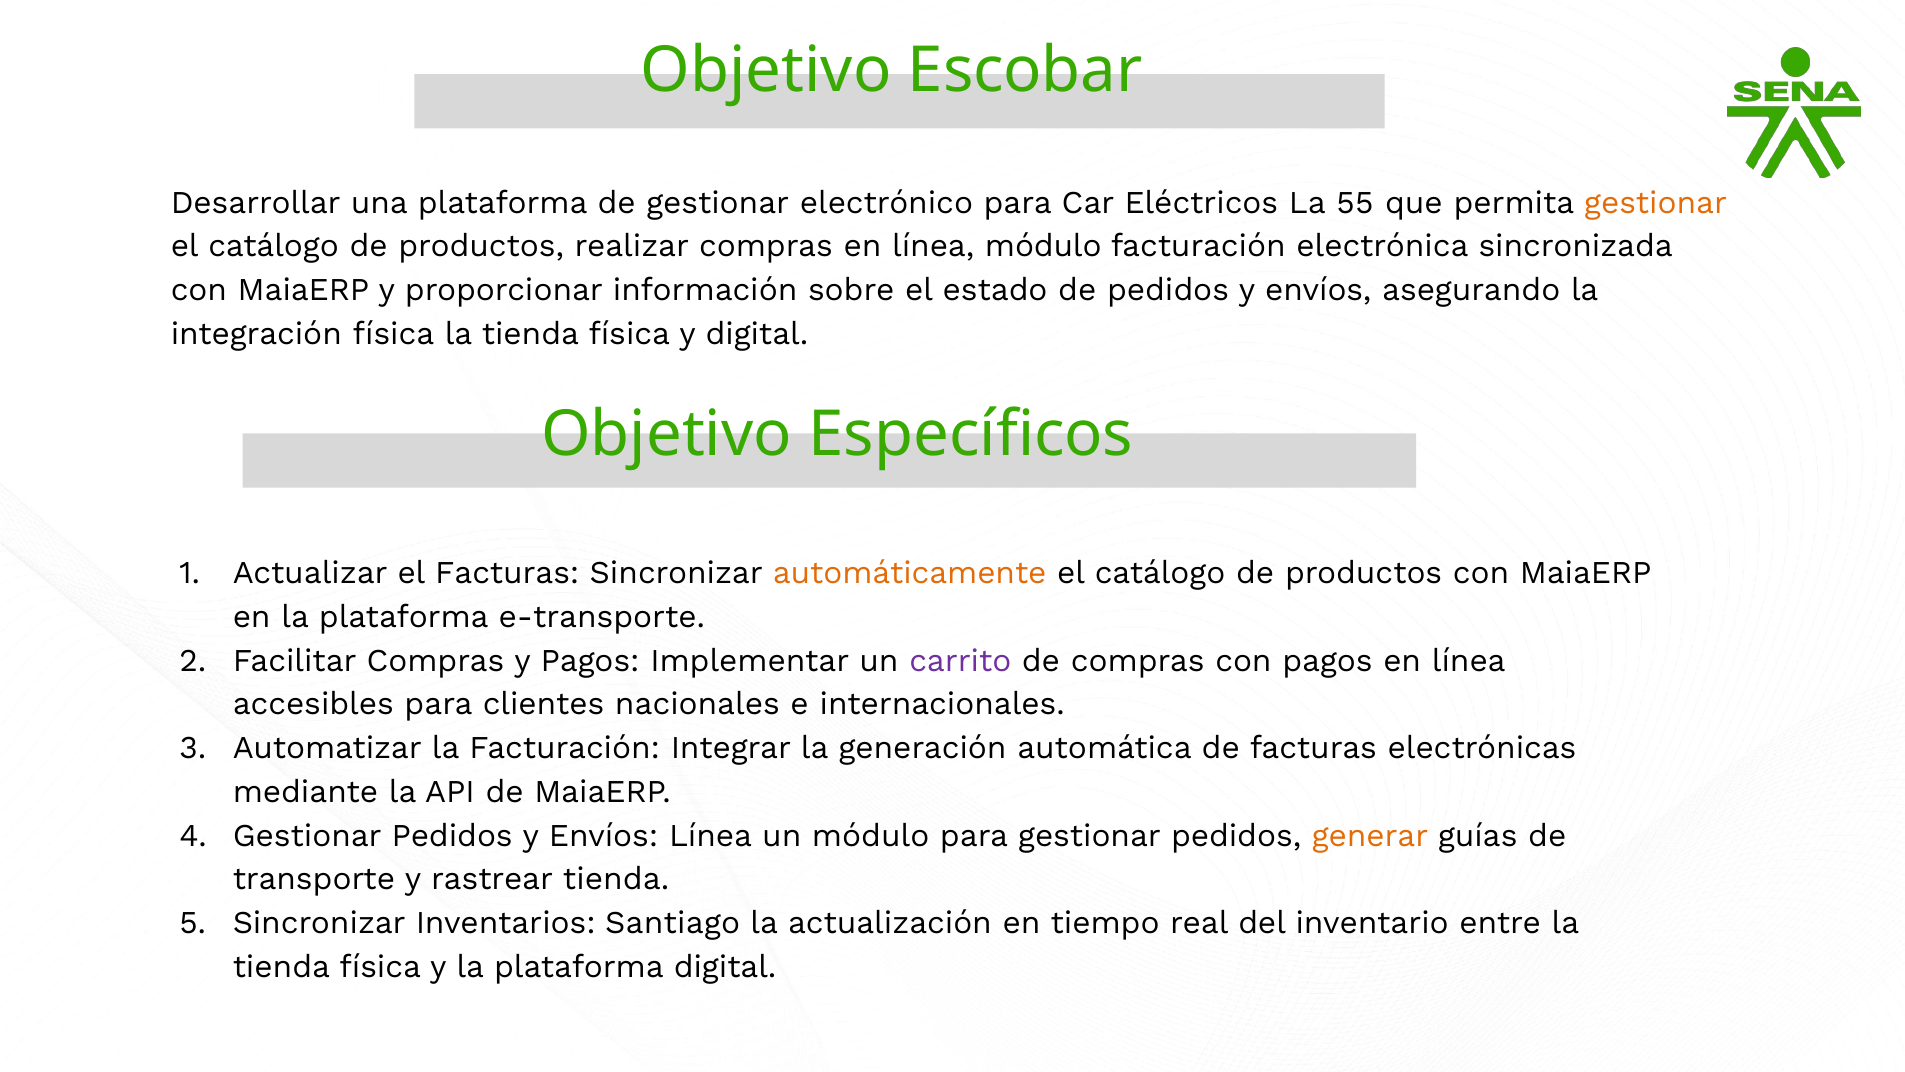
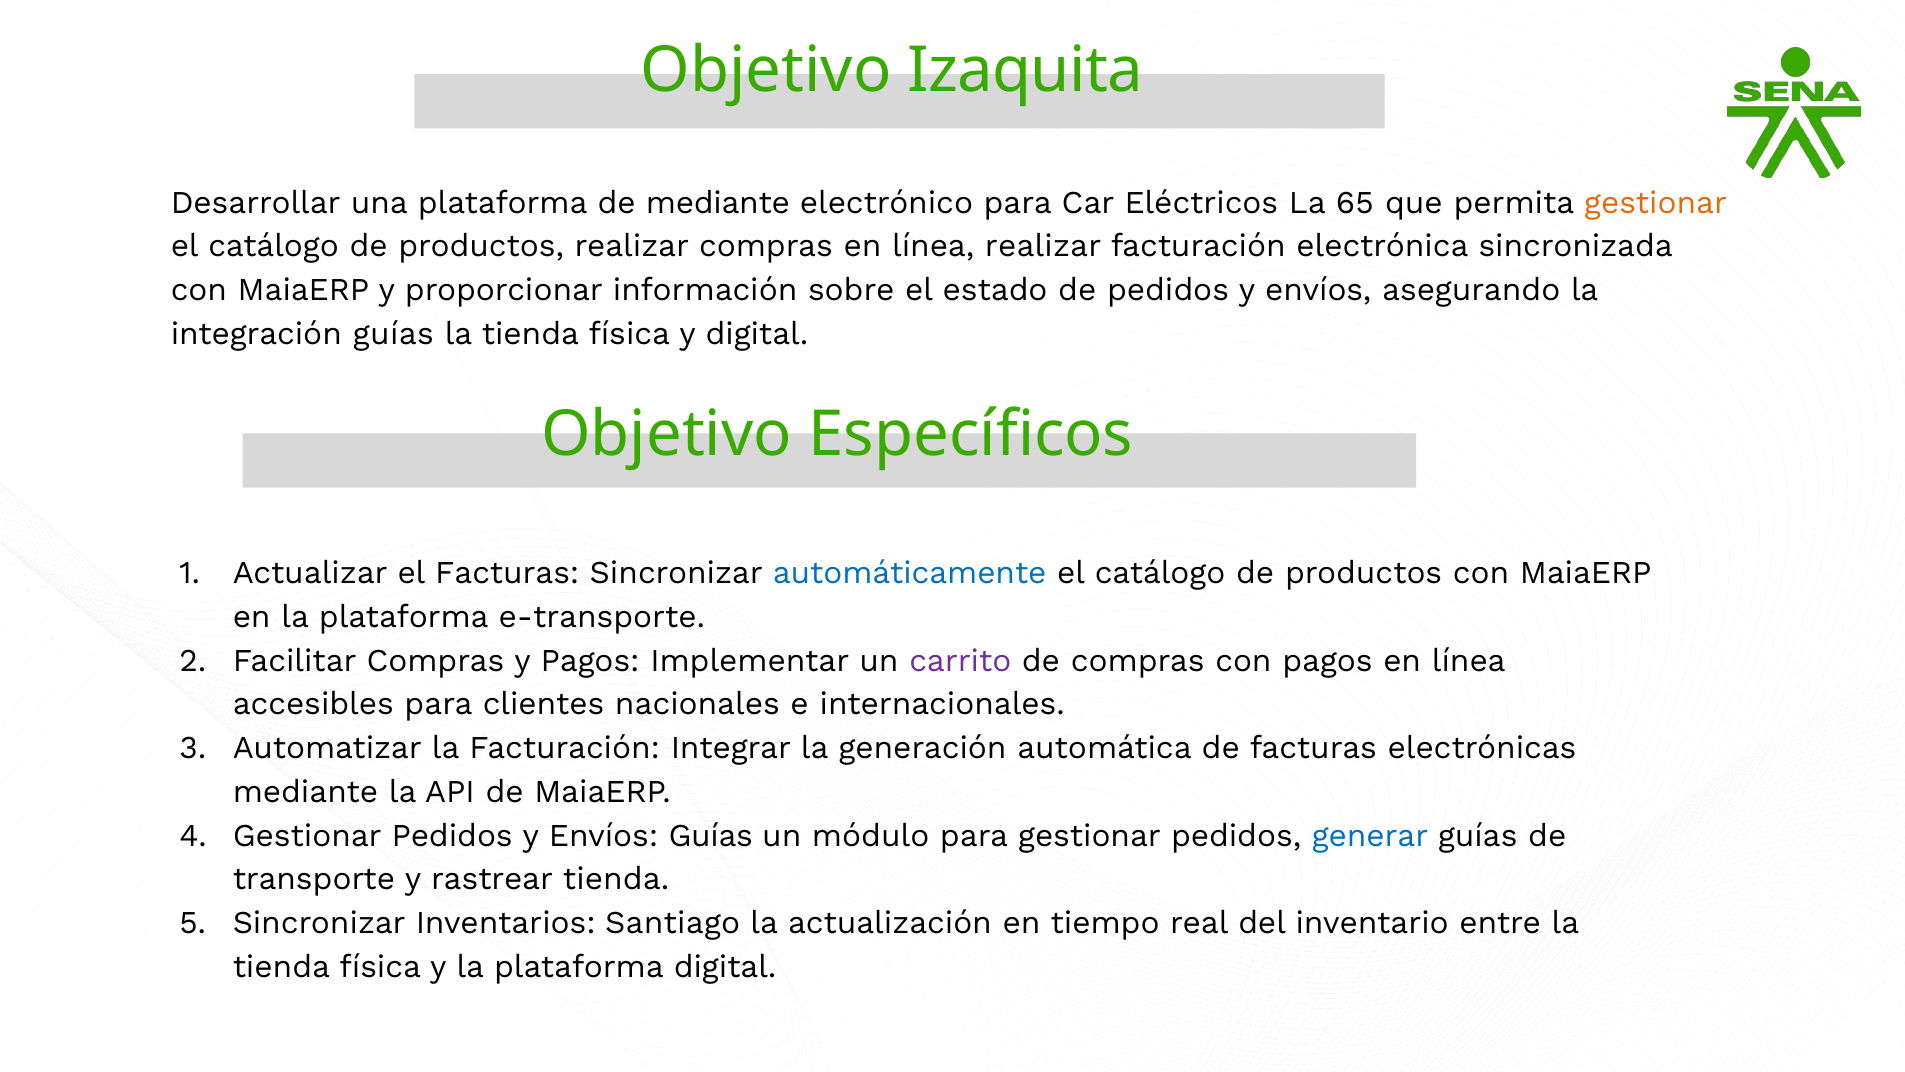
Escobar: Escobar -> Izaquita (1025, 71)
de gestionar: gestionar -> mediante (718, 203)
55: 55 -> 65 (1355, 203)
línea módulo: módulo -> realizar (1043, 246)
integración física: física -> guías (393, 334)
automáticamente colour: orange -> blue (910, 573)
Envíos Línea: Línea -> Guías (711, 835)
generar colour: orange -> blue (1370, 835)
